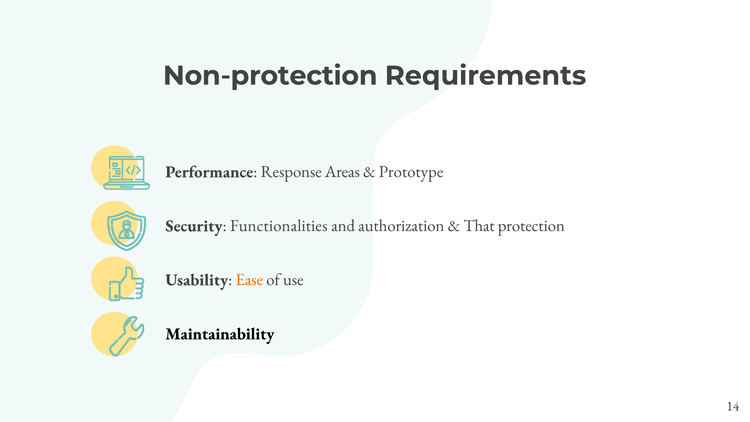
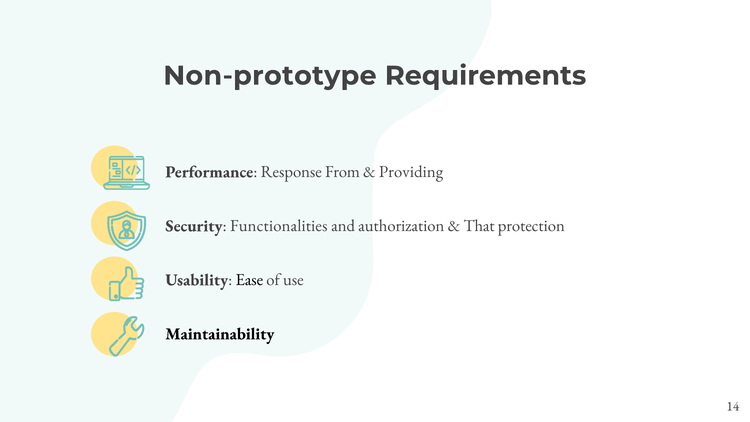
Non-protection: Non-protection -> Non-prototype (270, 76)
Areas: Areas -> From (342, 172)
Prototype: Prototype -> Providing (411, 172)
Ease colour: orange -> black (249, 280)
